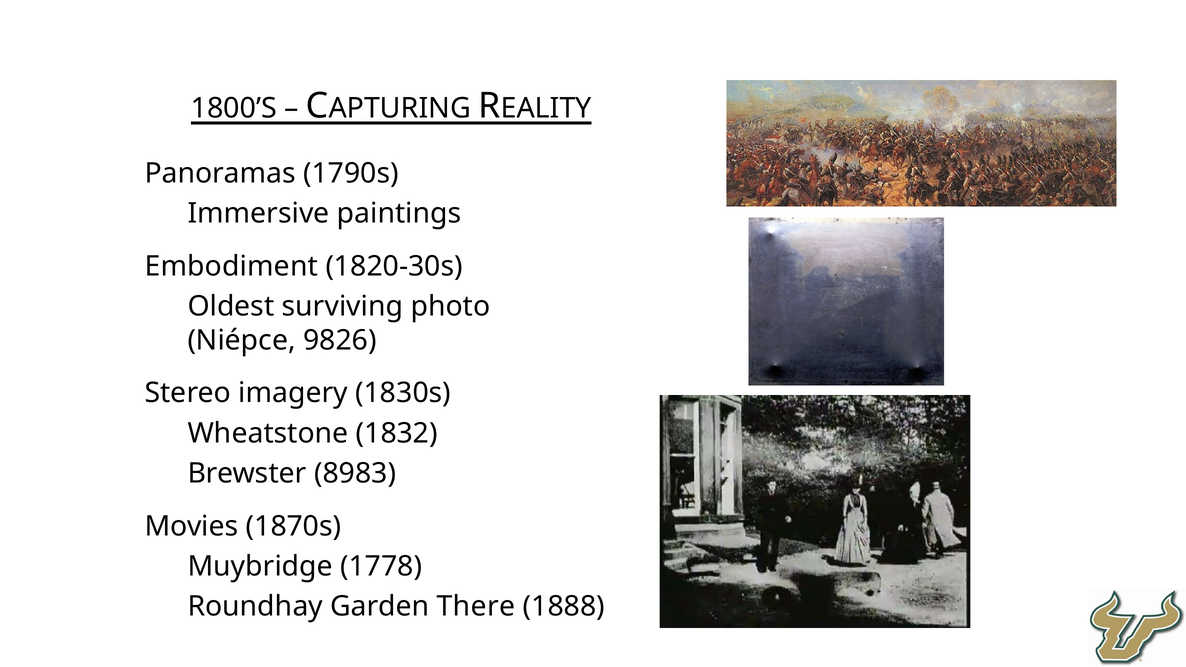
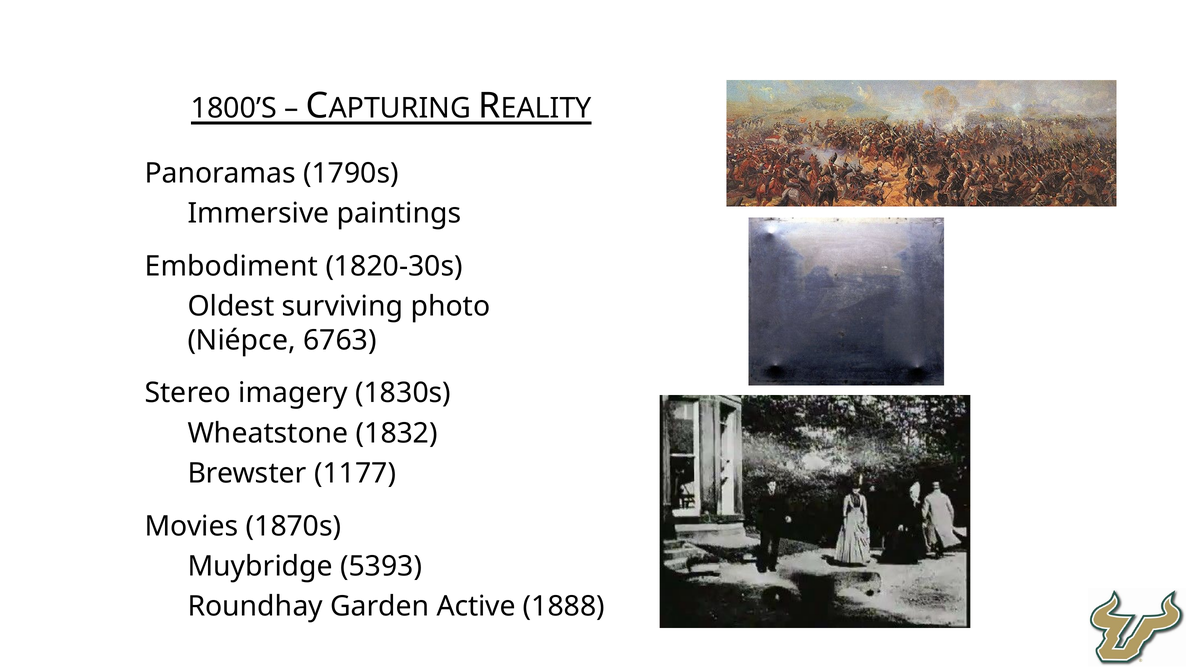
9826: 9826 -> 6763 (340, 341)
8983: 8983 -> 1177 (355, 474)
1778: 1778 -> 5393 (381, 566)
There: There -> Active (476, 607)
